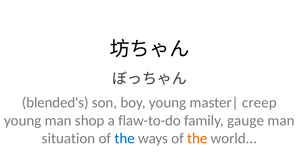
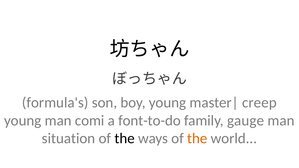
blended's: blended's -> formula's (55, 103)
shop: shop -> comi (90, 121)
flaw-to-do: flaw-to-do -> font-to-do (149, 121)
the colour: blue -> black (125, 139)
